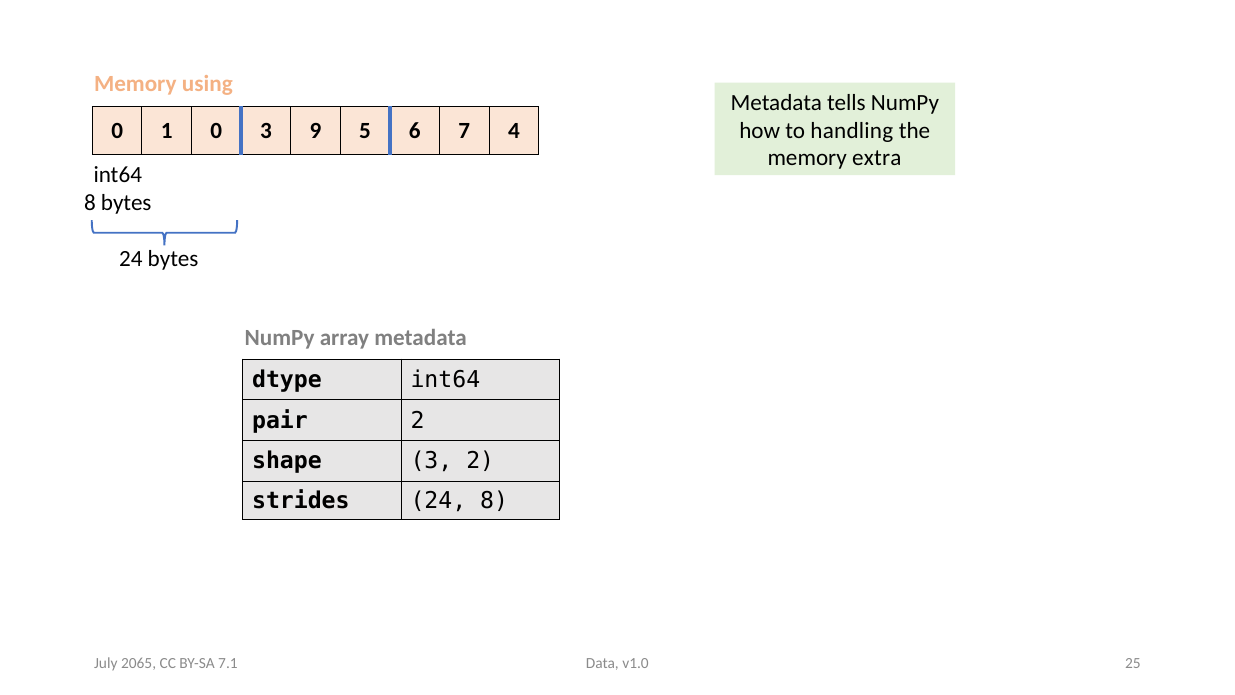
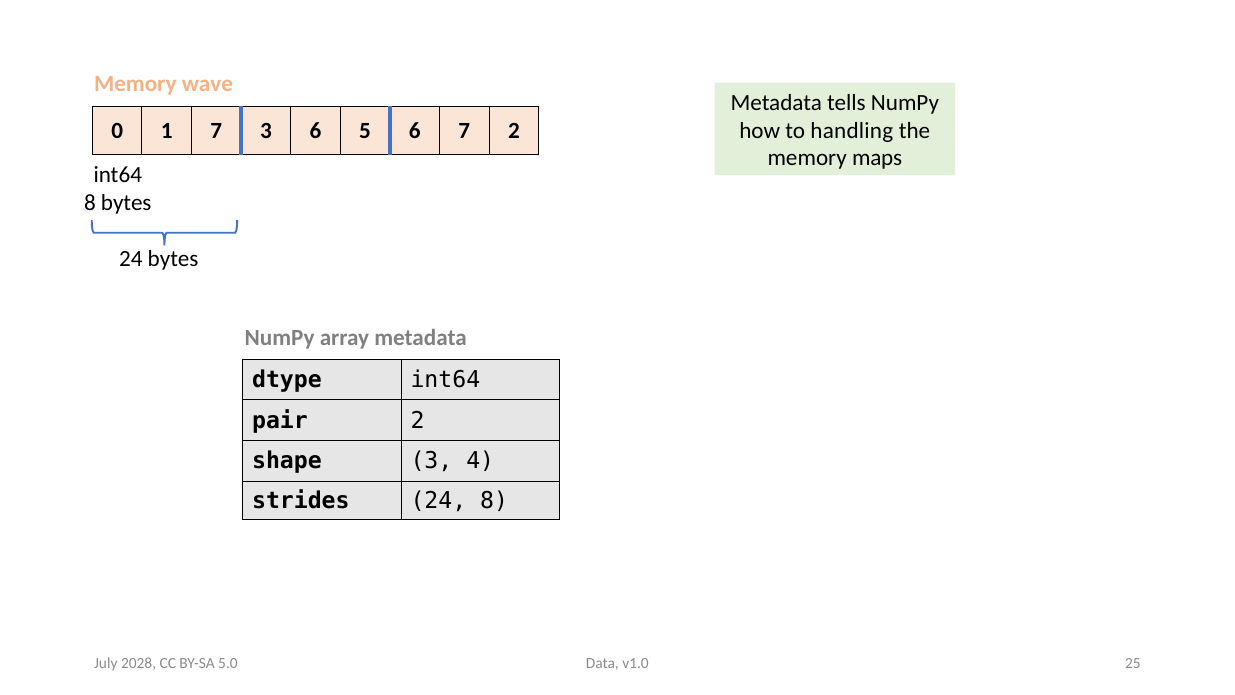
using: using -> wave (207, 84)
1 0: 0 -> 7 (216, 131)
3 9: 9 -> 6 (315, 131)
7 4: 4 -> 2 (514, 131)
extra: extra -> maps (877, 158)
3 2: 2 -> 4 (480, 461)
2065: 2065 -> 2028 (139, 663)
7.1: 7.1 -> 5.0 (228, 663)
